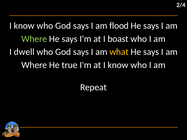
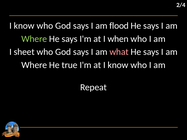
boast: boast -> when (118, 39)
dwell: dwell -> sheet (24, 52)
what colour: yellow -> pink (119, 52)
